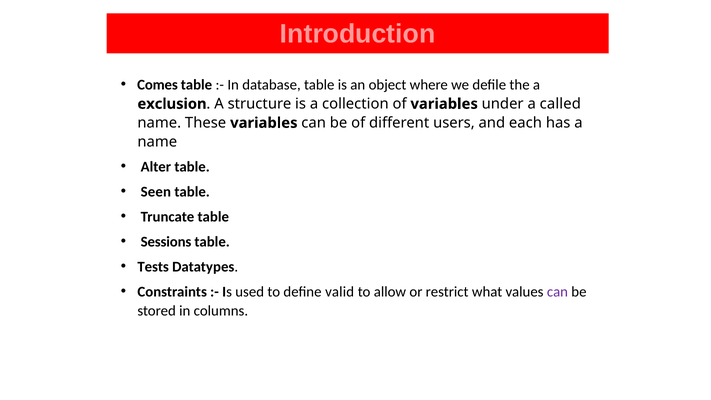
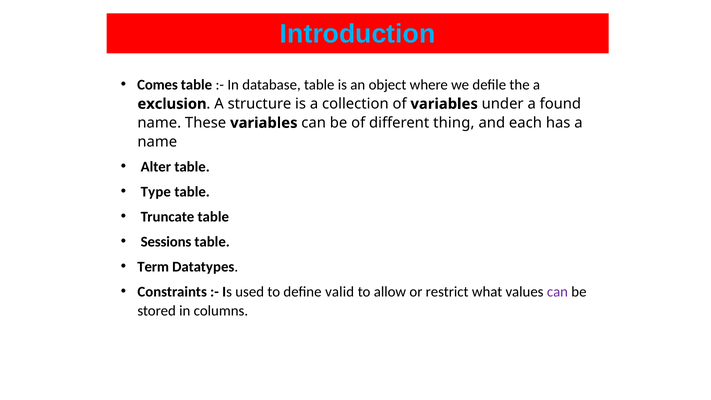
Introduction colour: pink -> light blue (358, 34)
called: called -> found (560, 104)
users: users -> thing (454, 123)
Seen: Seen -> Type (156, 192)
Tests: Tests -> Term (153, 267)
